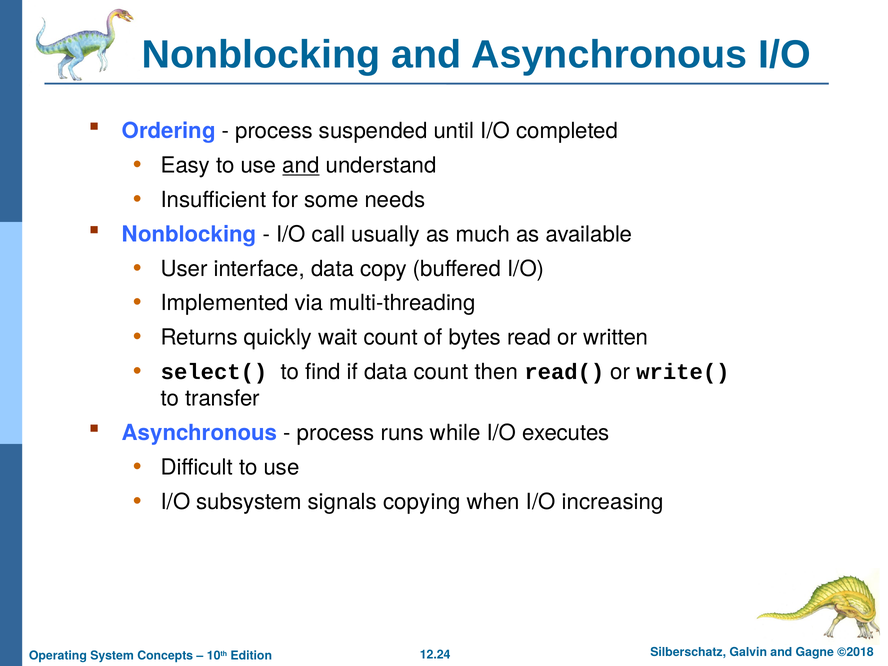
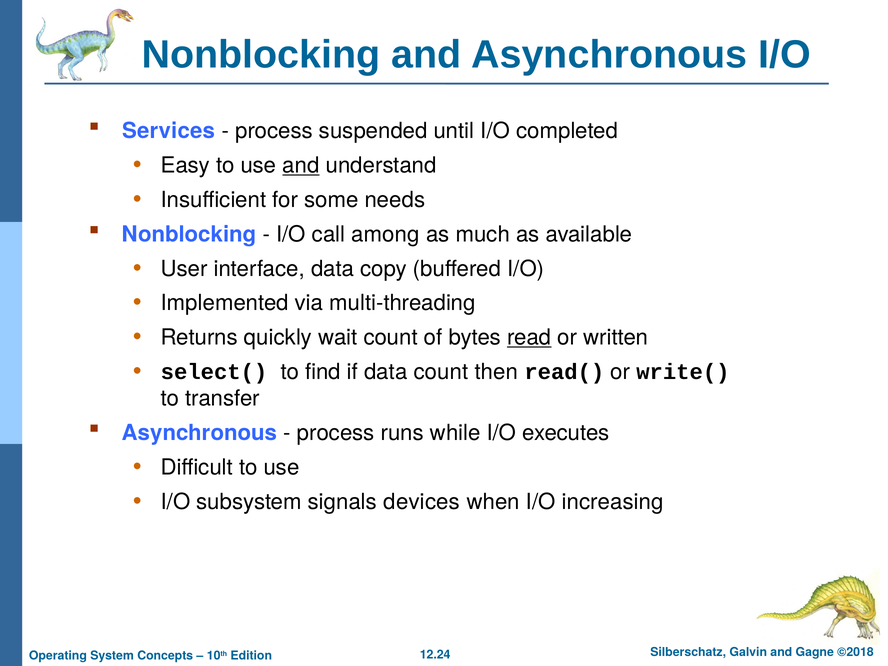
Ordering: Ordering -> Services (169, 131)
usually: usually -> among (386, 234)
read underline: none -> present (529, 337)
copying: copying -> devices (422, 502)
